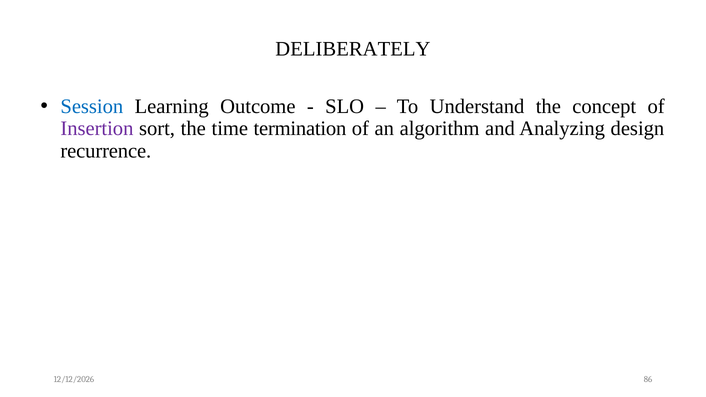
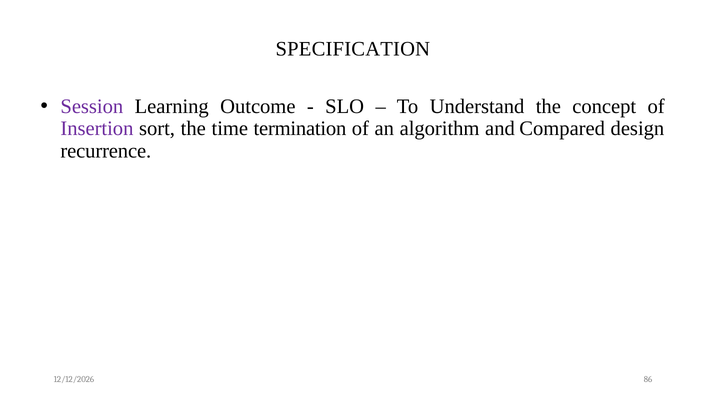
DELIBERATELY: DELIBERATELY -> SPECIFICATION (353, 49)
Session colour: blue -> purple (92, 106)
Analyzing: Analyzing -> Compared (562, 129)
